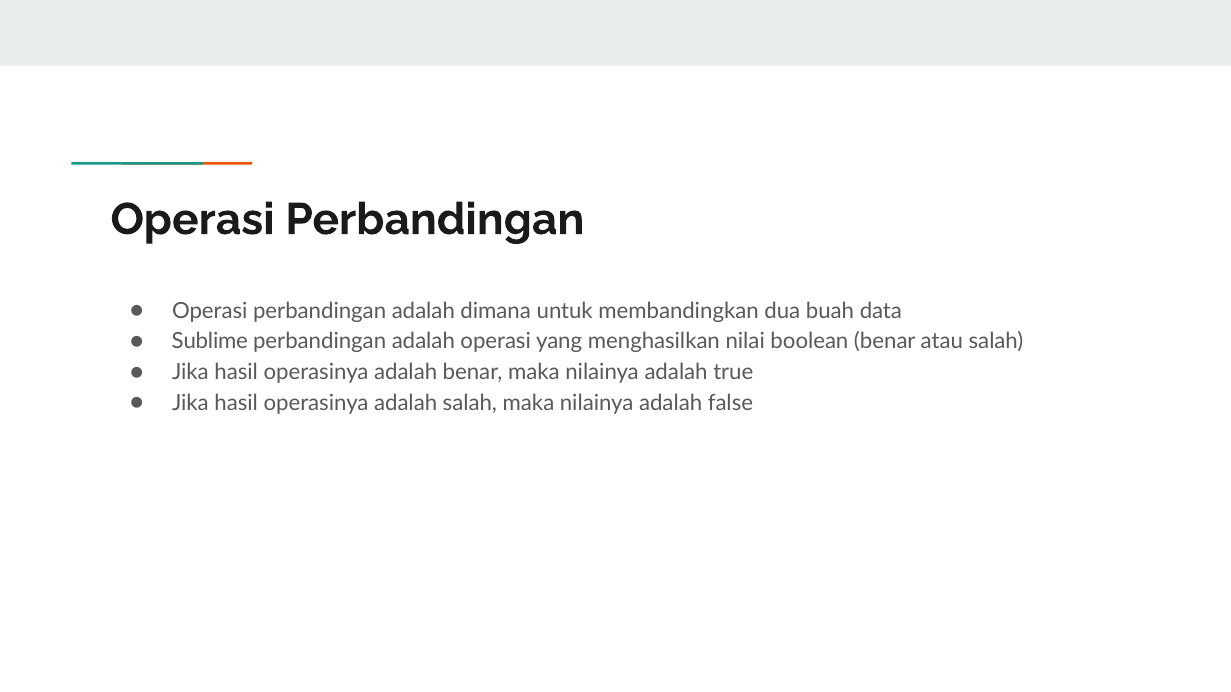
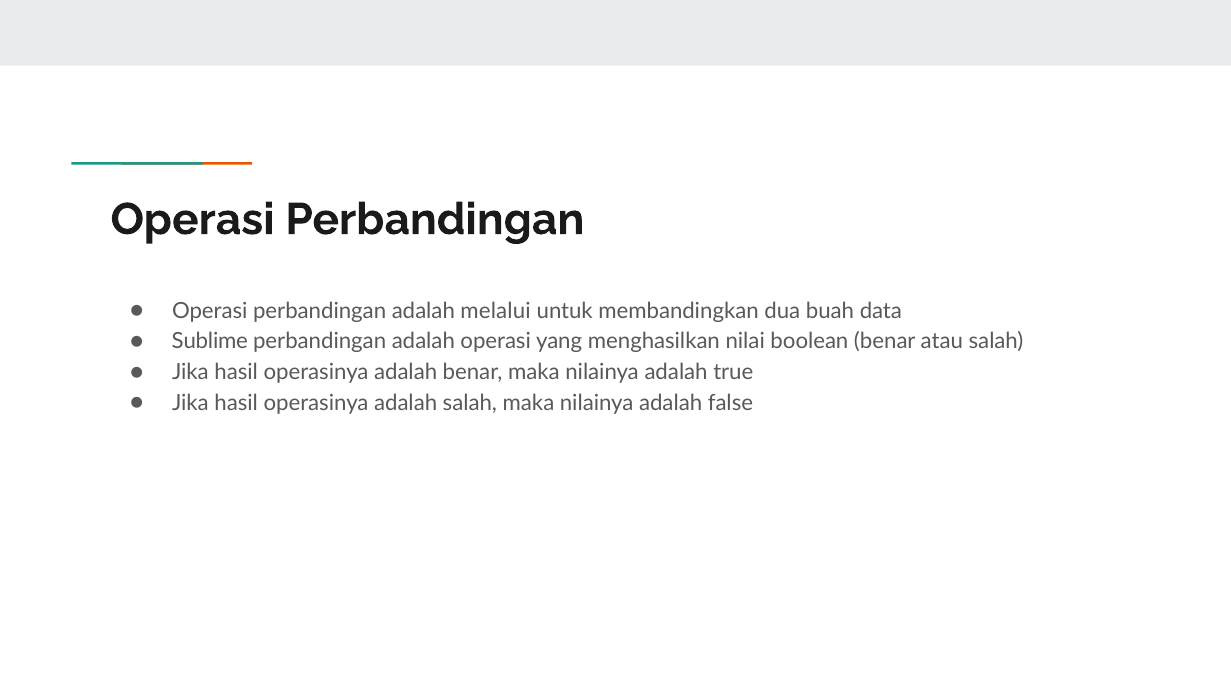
dimana: dimana -> melalui (496, 311)
